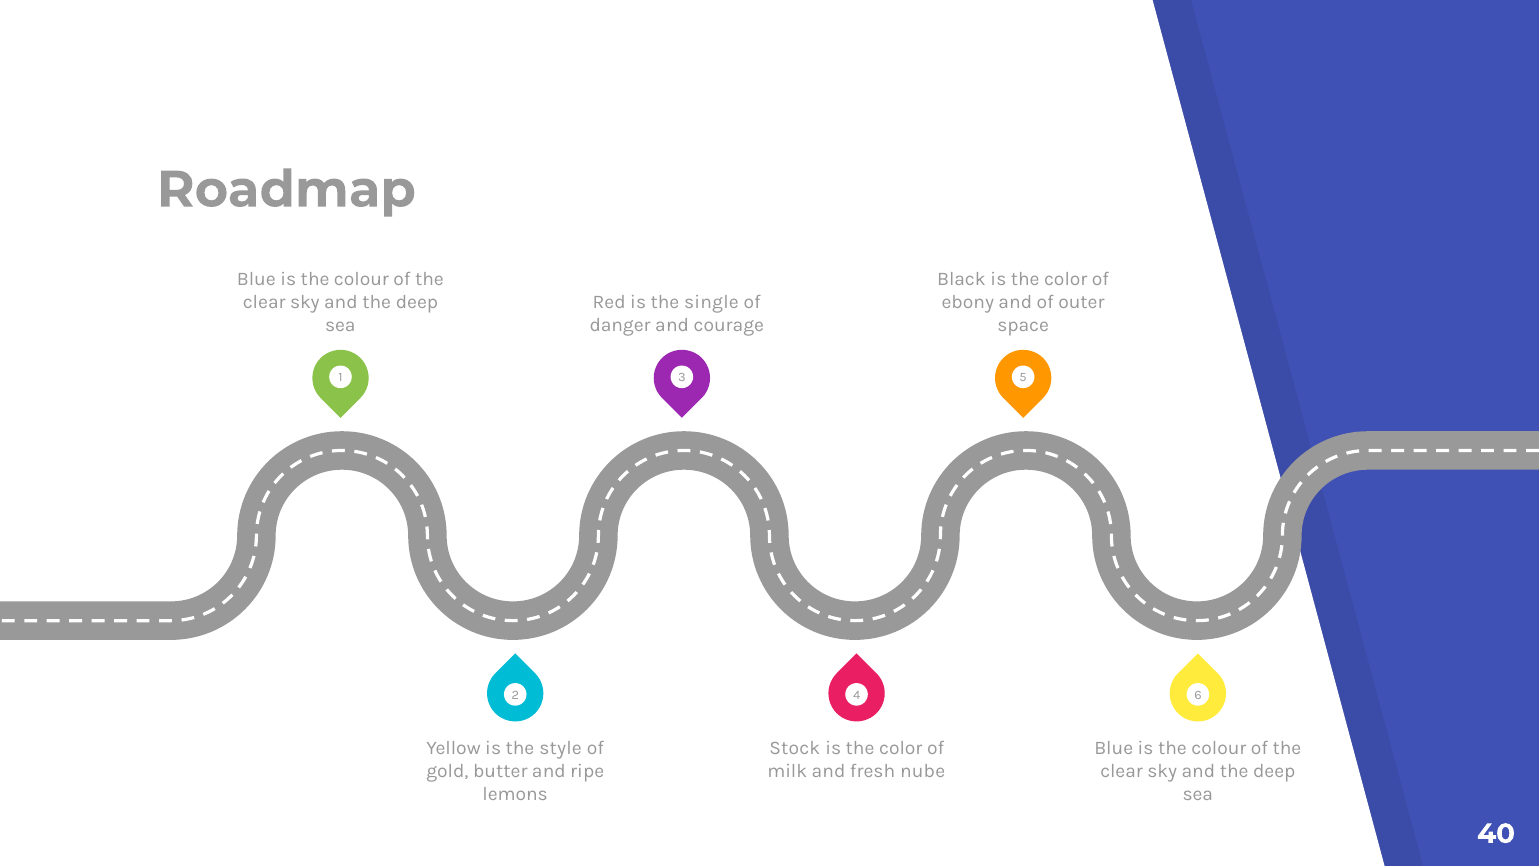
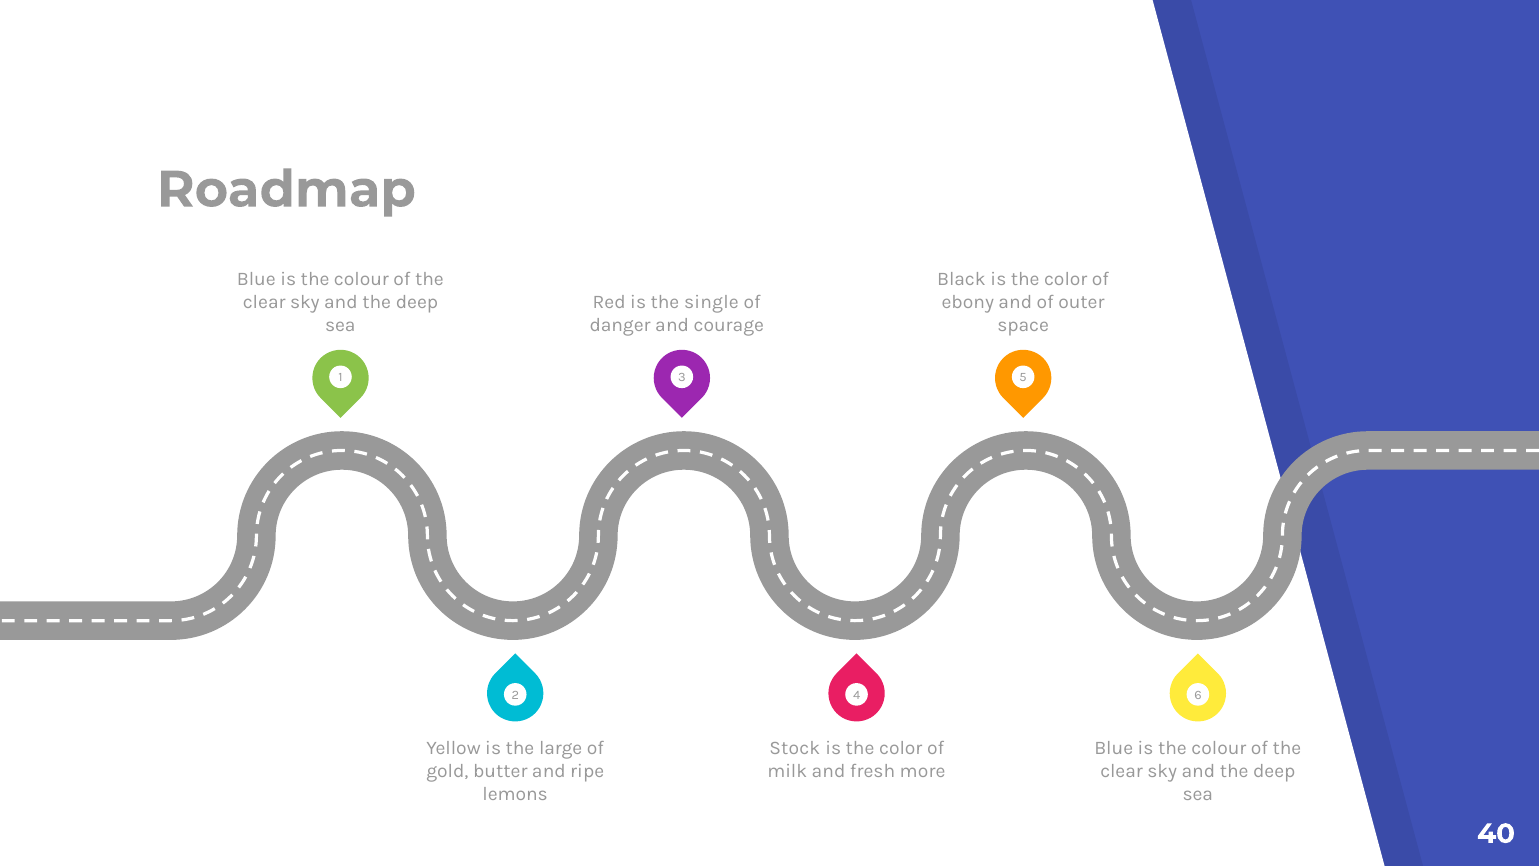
style: style -> large (561, 748)
nube: nube -> more (923, 771)
